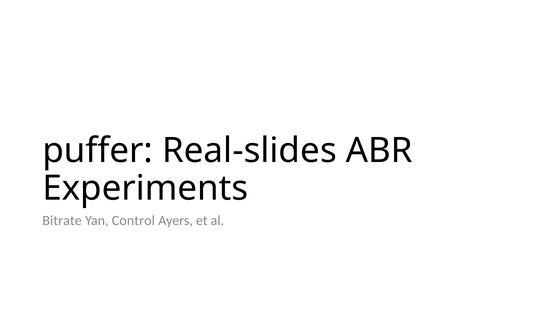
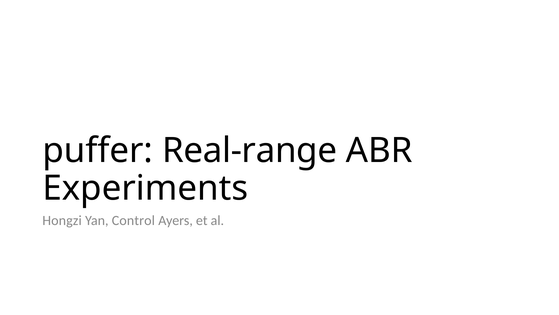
Real-slides: Real-slides -> Real-range (250, 150)
Bitrate: Bitrate -> Hongzi (62, 220)
